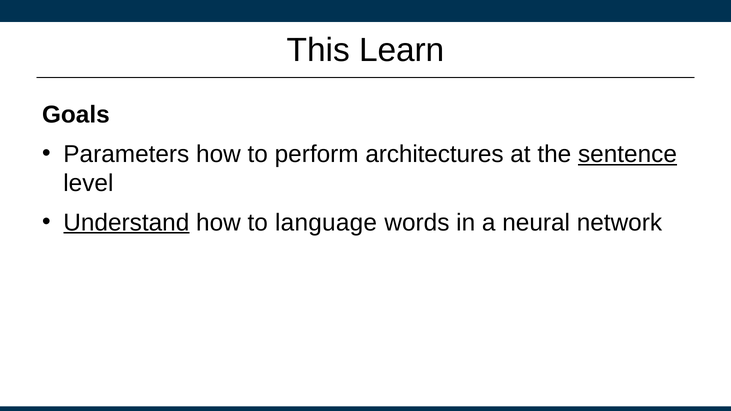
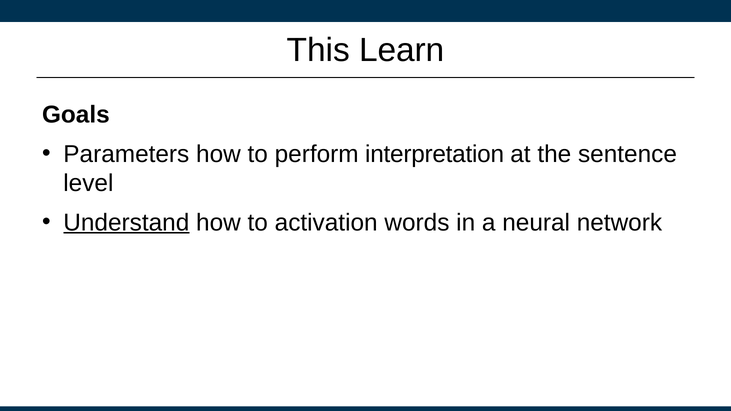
architectures: architectures -> interpretation (435, 154)
sentence underline: present -> none (628, 154)
language: language -> activation (326, 223)
